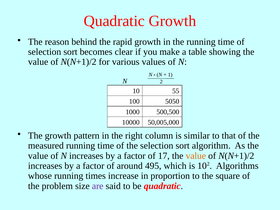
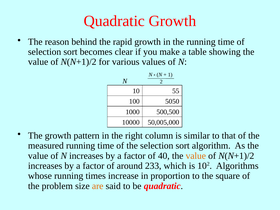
17: 17 -> 40 (164, 156)
495: 495 -> 233 (153, 166)
are colour: purple -> orange (98, 186)
